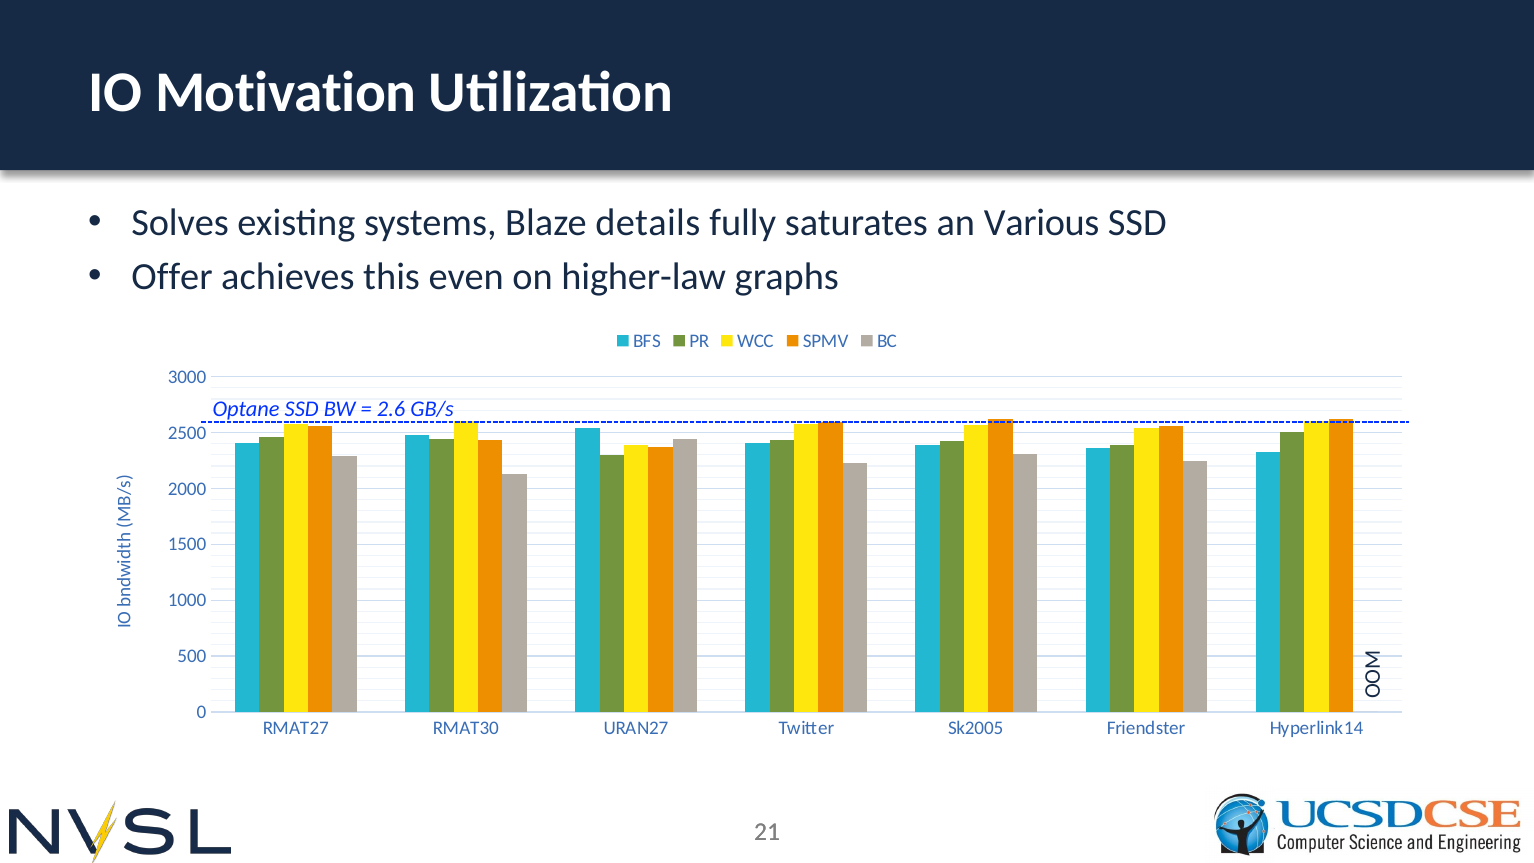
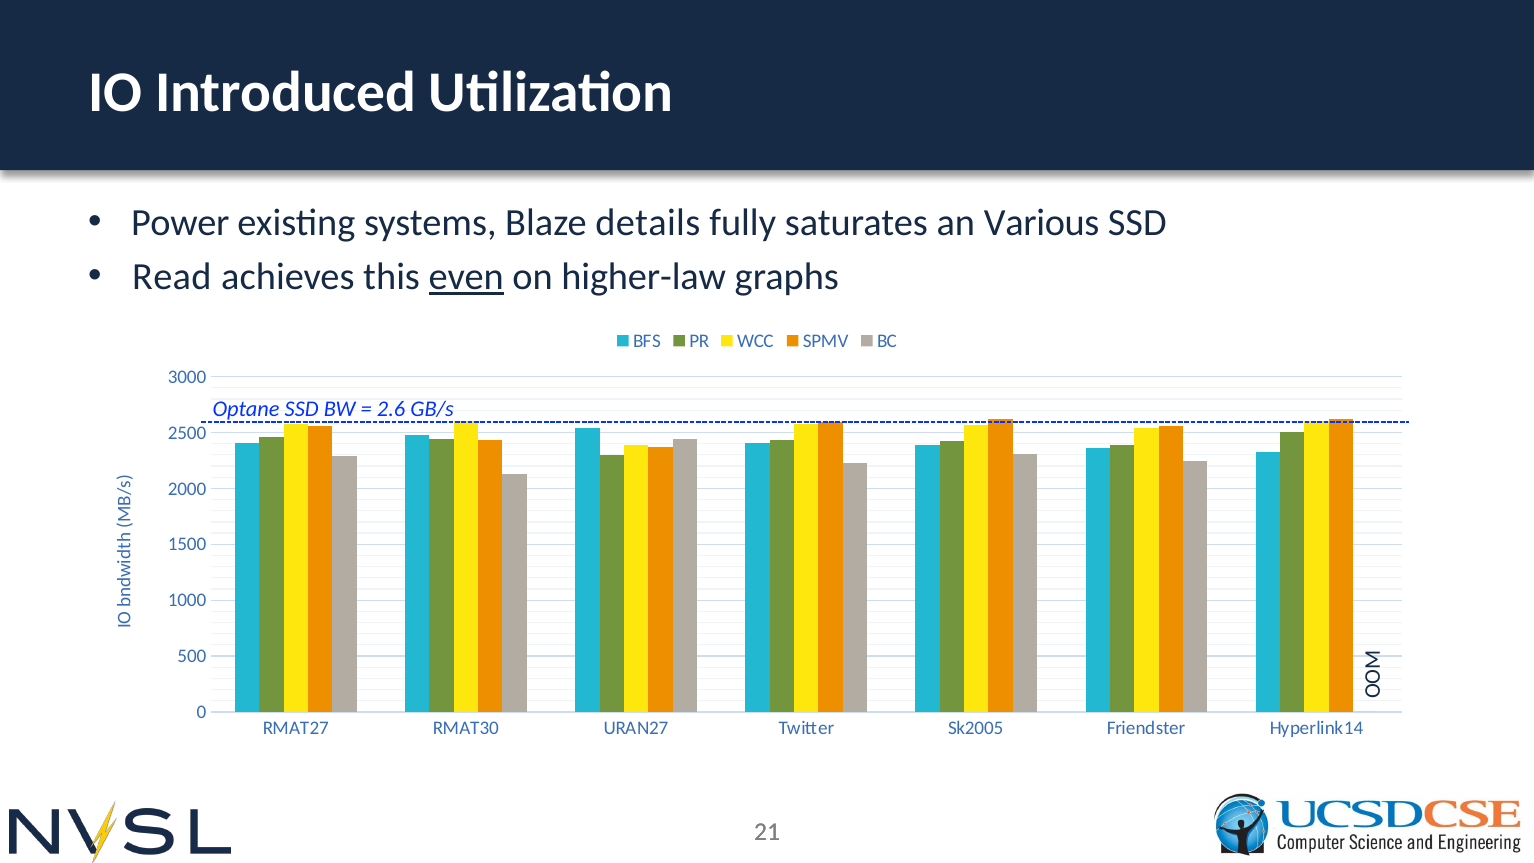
Motivation: Motivation -> Introduced (286, 93)
Solves: Solves -> Power (180, 223)
Offer: Offer -> Read (172, 277)
even underline: none -> present (466, 277)
